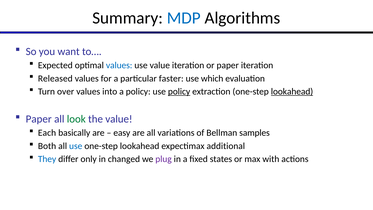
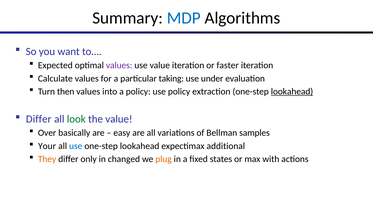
values colour: blue -> purple (119, 65)
or paper: paper -> faster (228, 65)
Released: Released -> Calculate (55, 78)
faster: faster -> taking (171, 78)
which: which -> under (212, 78)
over: over -> then (66, 91)
policy underline: present -> none (179, 91)
Paper: Paper -> Differ (39, 119)
Each: Each -> Over (47, 133)
Both: Both -> Your (47, 146)
They colour: blue -> orange (47, 159)
plug colour: purple -> orange (164, 159)
